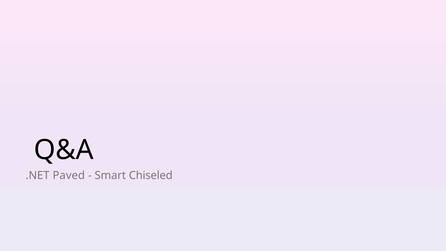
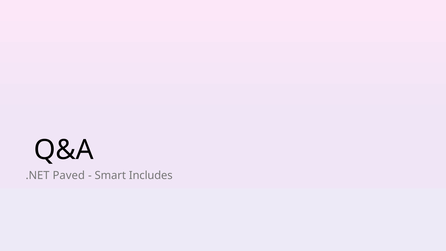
Chiseled: Chiseled -> Includes (151, 176)
